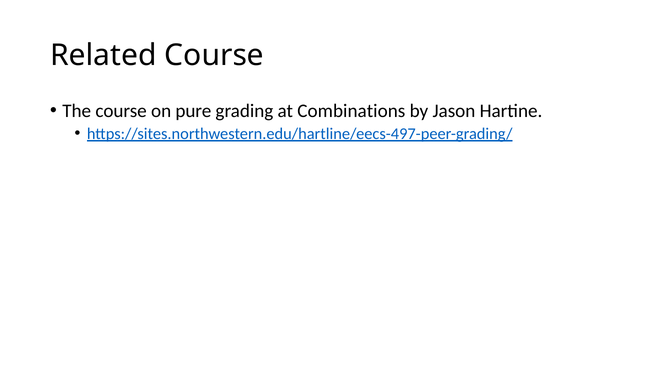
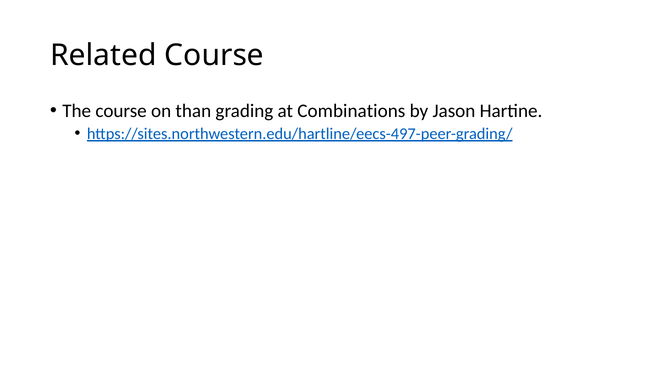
pure: pure -> than (193, 111)
